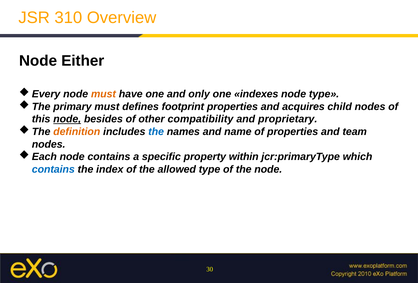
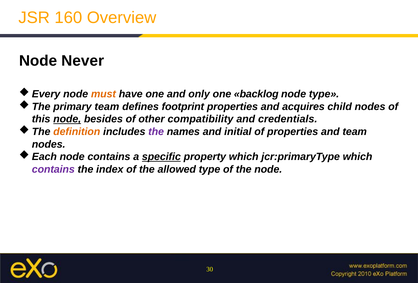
310: 310 -> 160 (68, 18)
Either: Either -> Never (83, 61)
indexes: indexes -> backlog (256, 94)
primary must: must -> team (107, 107)
proprietary: proprietary -> credentials (288, 119)
the colour: blue -> purple (156, 132)
name: name -> initial (238, 132)
specific underline: none -> present (161, 157)
property within: within -> which (244, 157)
contains colour: blue -> purple (53, 169)
